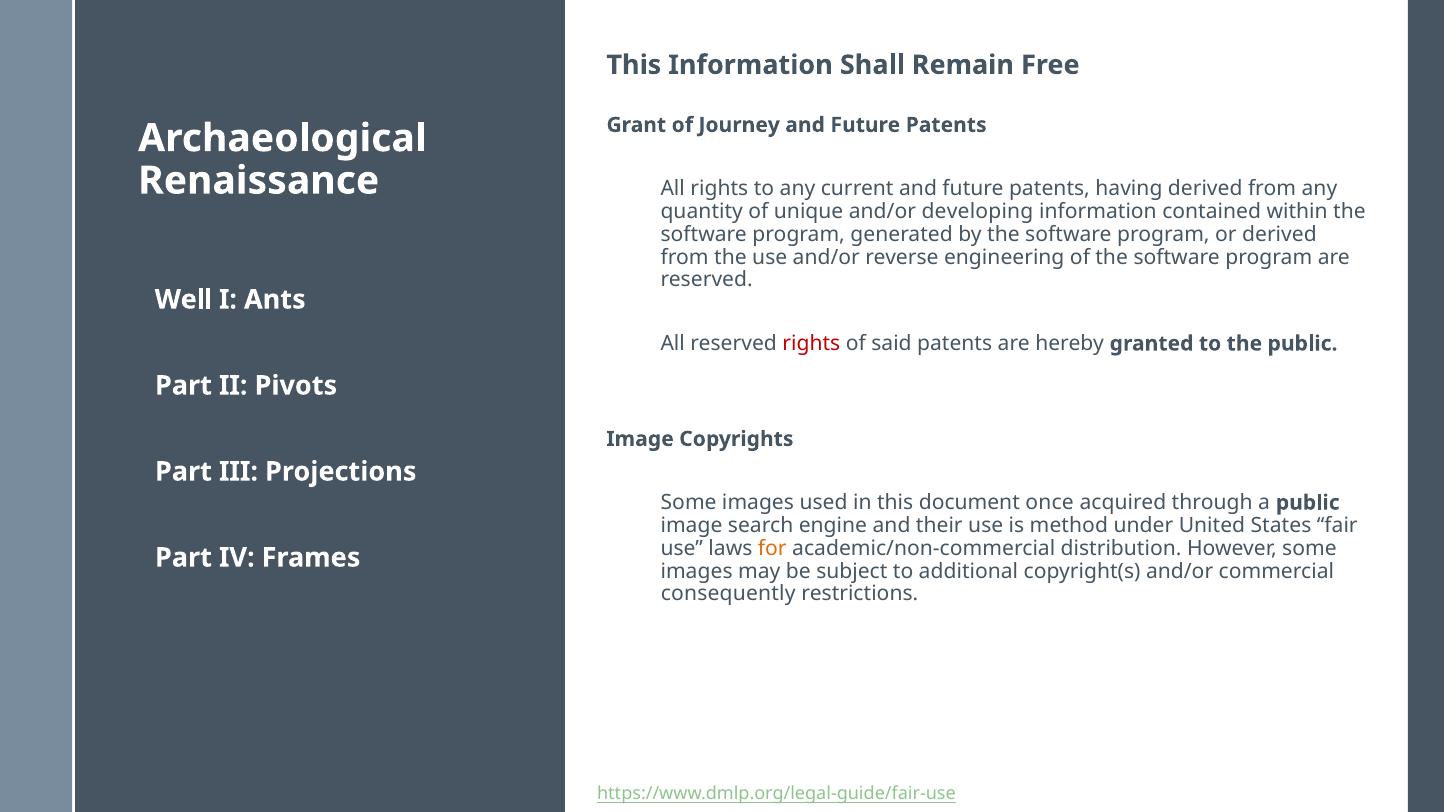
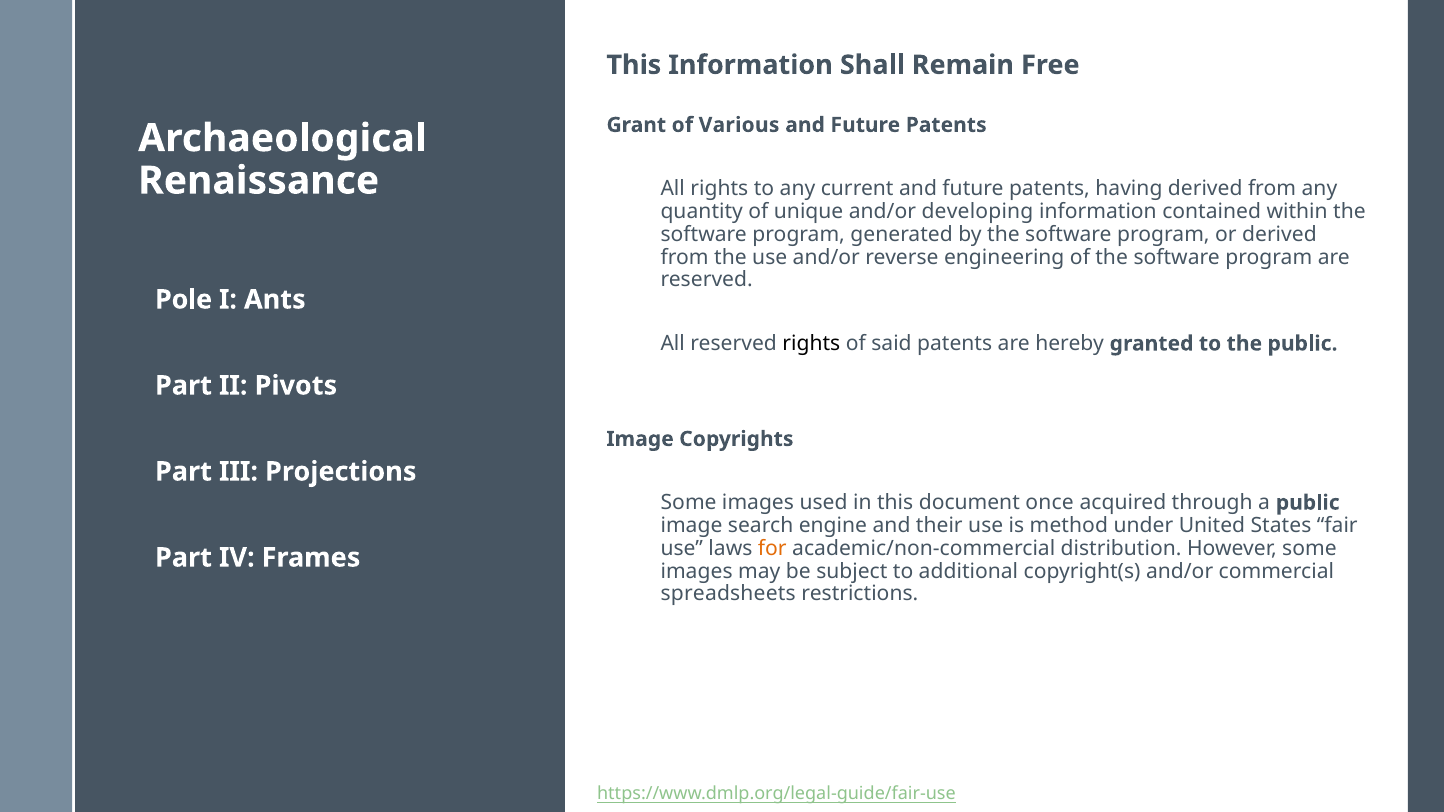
Journey: Journey -> Various (739, 125)
Well: Well -> Pole (184, 300)
rights colour: red -> black (811, 344)
consequently: consequently -> spreadsheets (728, 594)
